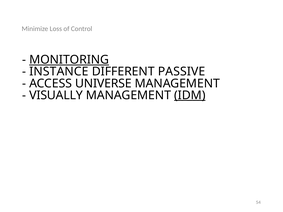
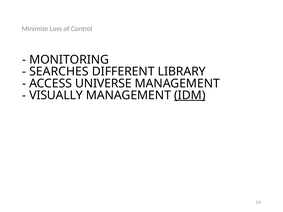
MONITORING underline: present -> none (69, 60)
INSTANCE: INSTANCE -> SEARCHES (59, 72)
PASSIVE: PASSIVE -> LIBRARY (182, 72)
